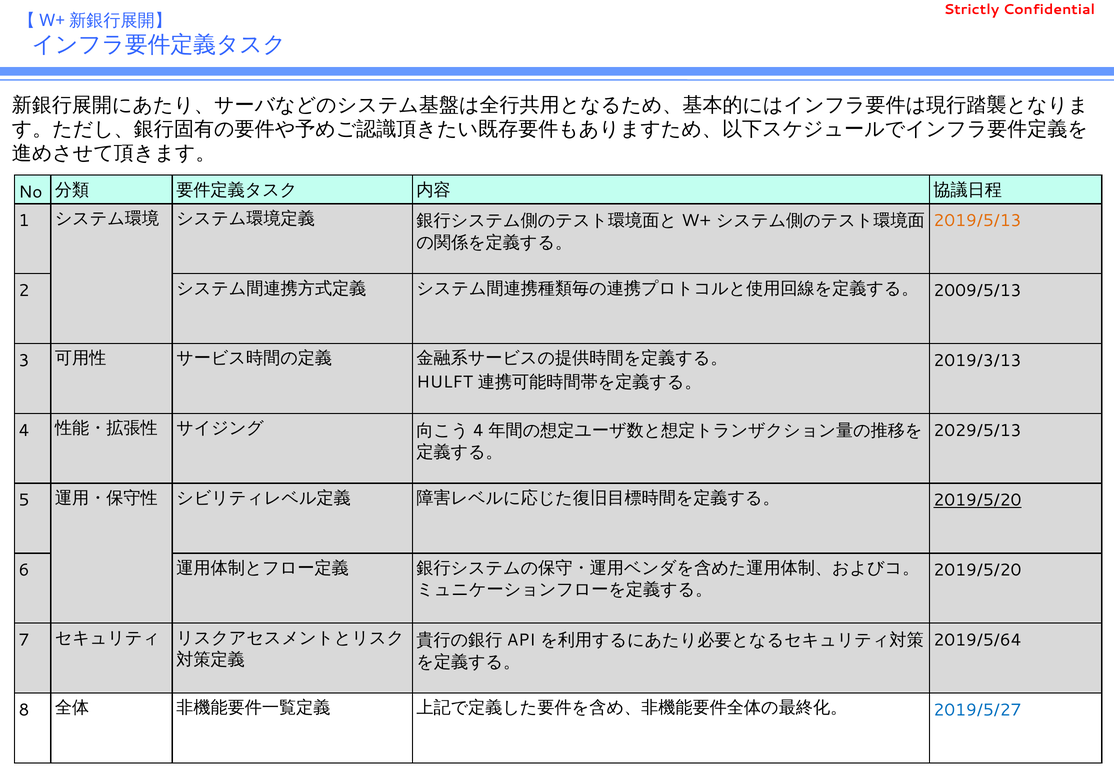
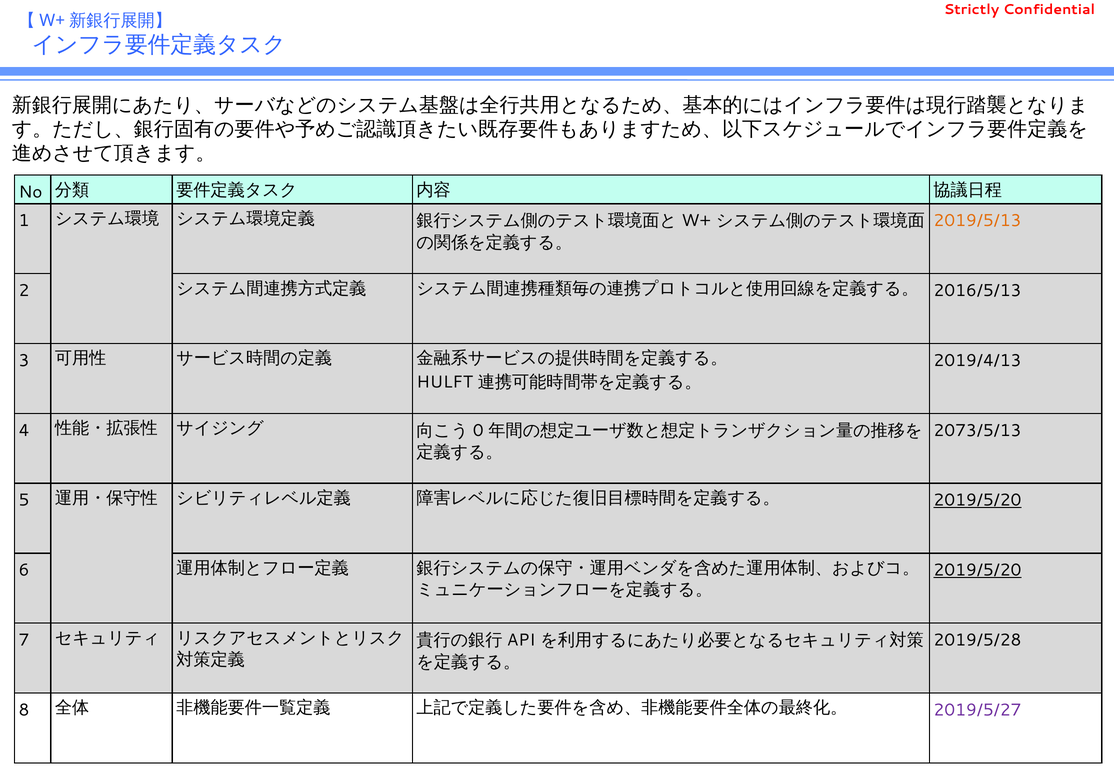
2009/5/13: 2009/5/13 -> 2016/5/13 (977, 291)
2019/3/13: 2019/3/13 -> 2019/4/13 (977, 361)
4: 4 -> 0 (478, 431)
2029/5/13: 2029/5/13 -> 2073/5/13 (977, 431)
2019/5/20 underline: none -> present (977, 570)
2019/5/64: 2019/5/64 -> 2019/5/28 (977, 640)
2019/5/27 colour: blue -> purple (977, 710)
